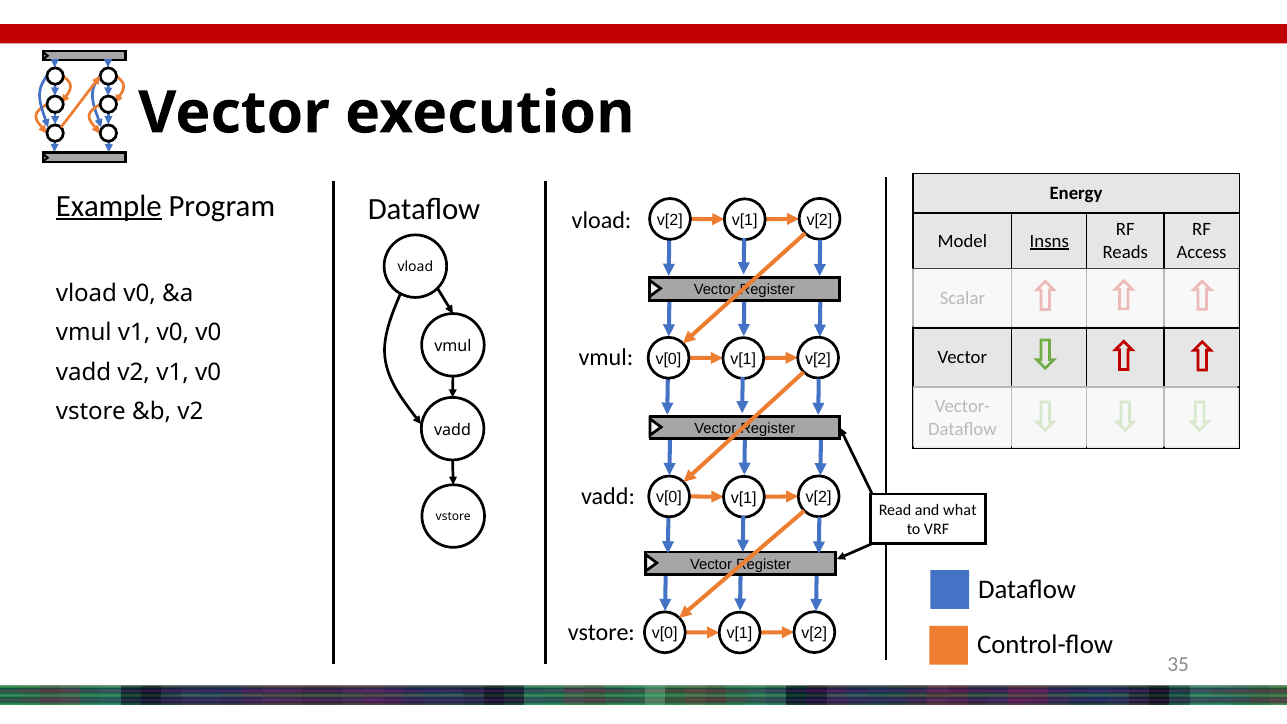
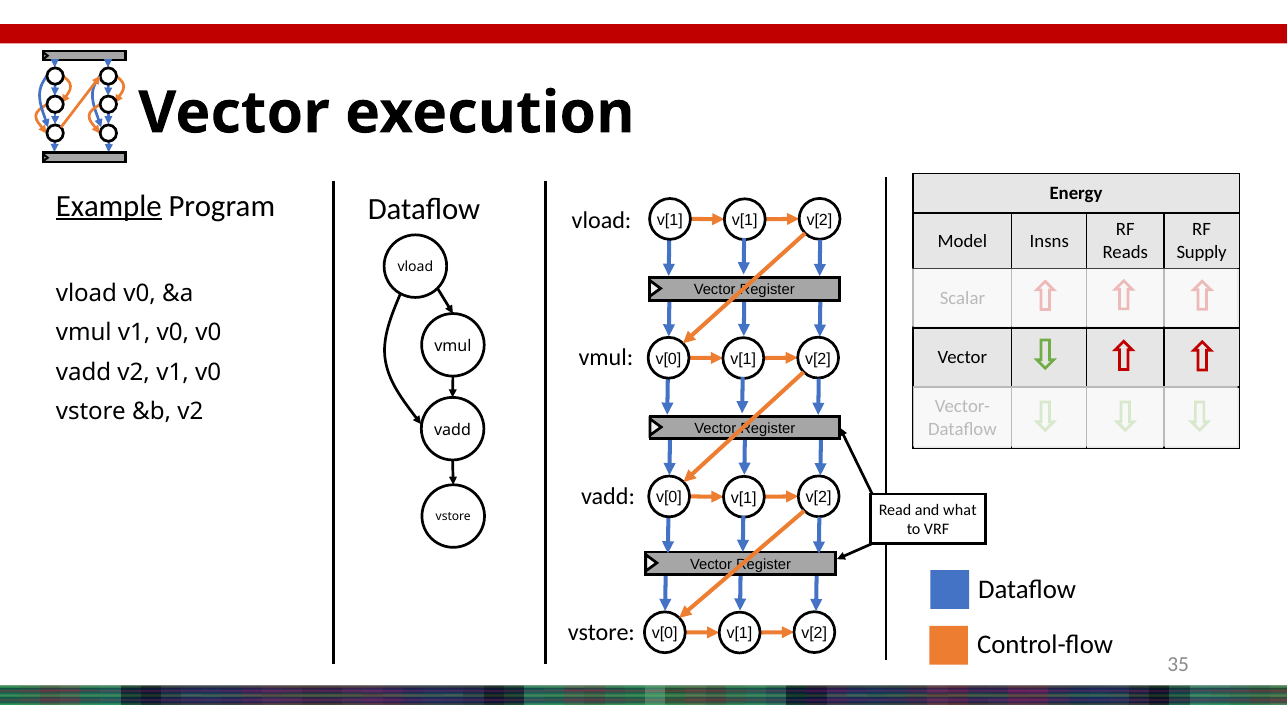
v[2: v[2 -> v[1 (670, 220)
Insns underline: present -> none (1049, 241)
Access: Access -> Supply (1202, 252)
